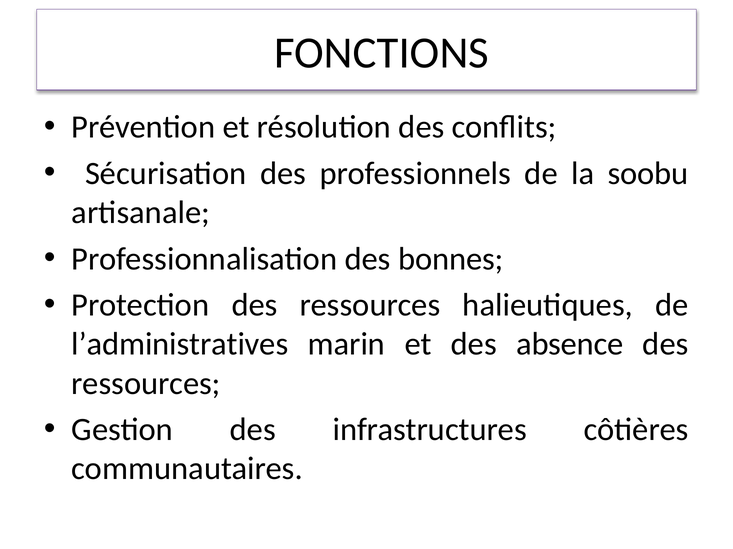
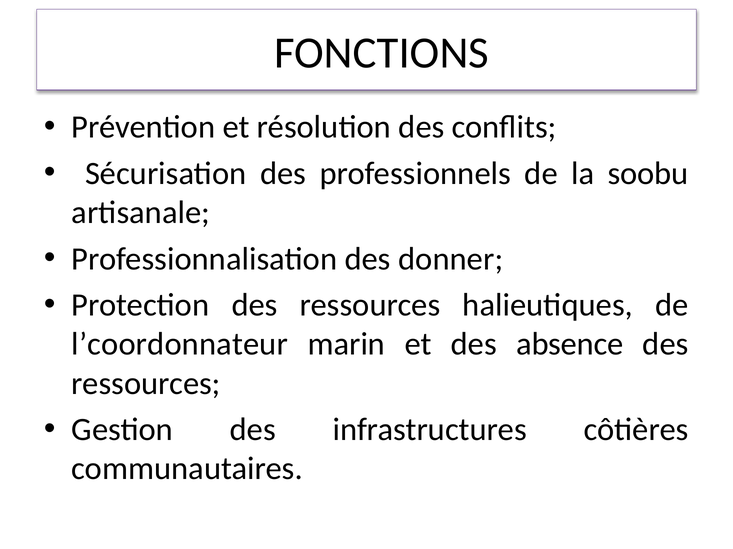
bonnes: bonnes -> donner (451, 259)
l’administratives: l’administratives -> l’coordonnateur (180, 345)
